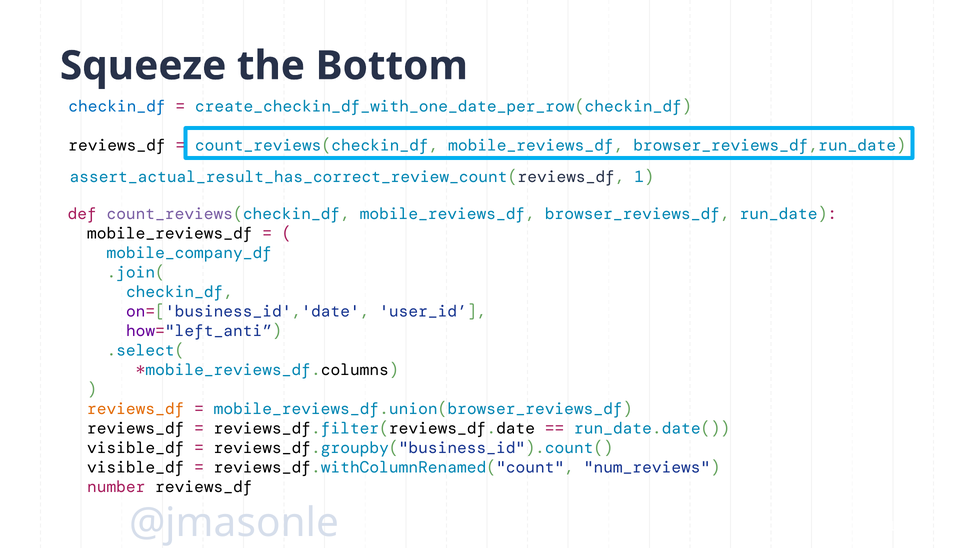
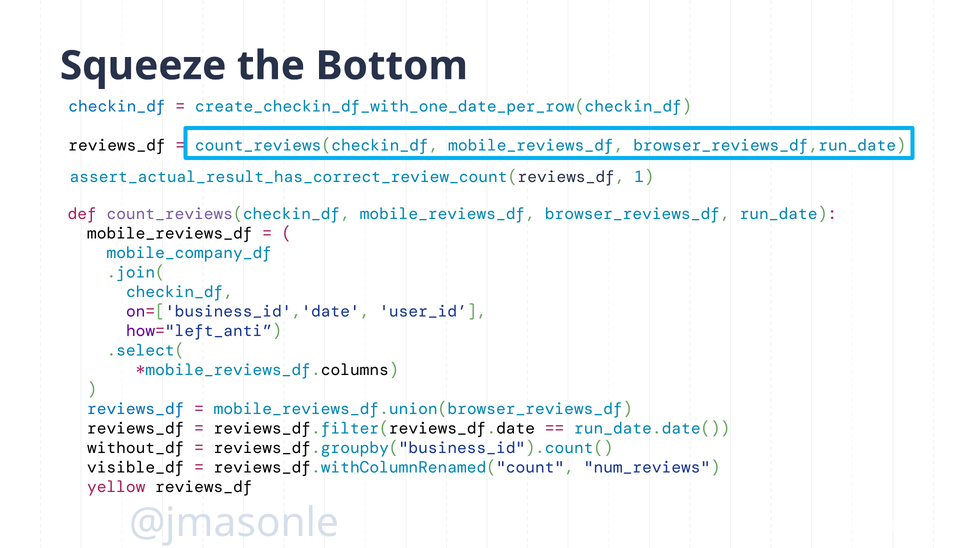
reviews_df colour: orange -> blue (136, 409)
visible_df: visible_df -> without_df (136, 448)
number: number -> yellow (116, 487)
